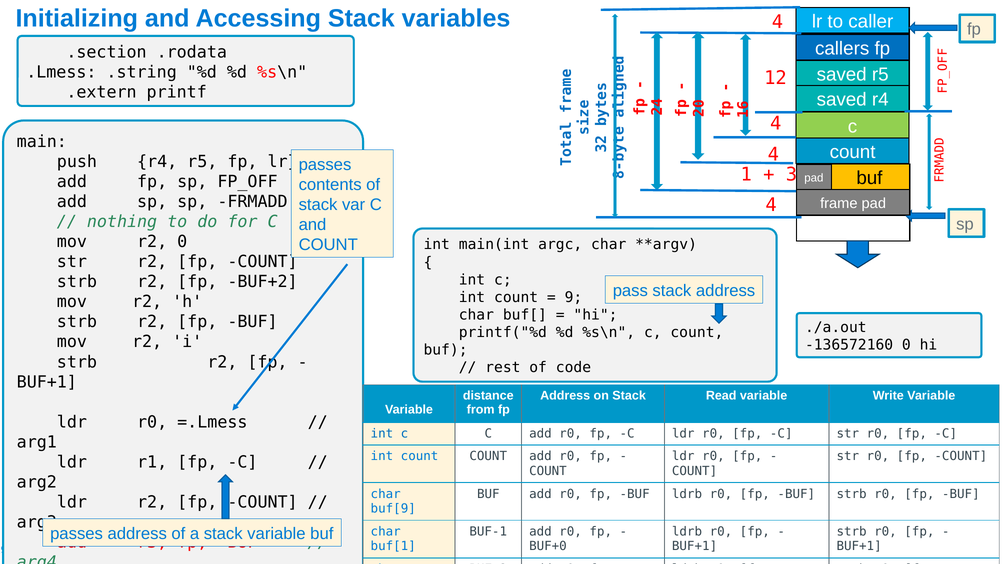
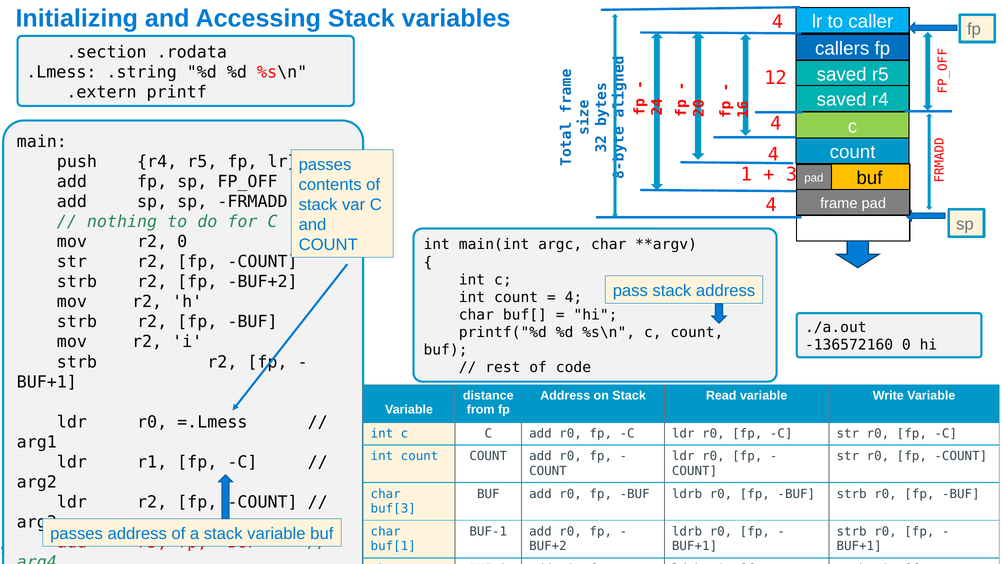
9: 9 -> 4 (573, 297)
buf[9: buf[9 -> buf[3 (393, 509)
BUF+0: BUF+0 -> BUF+2 (548, 546)
